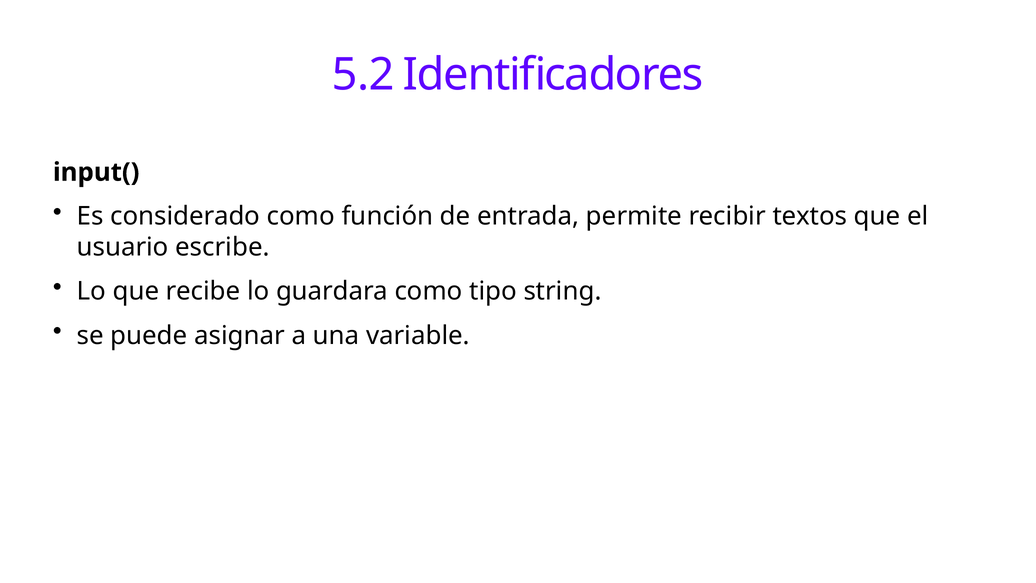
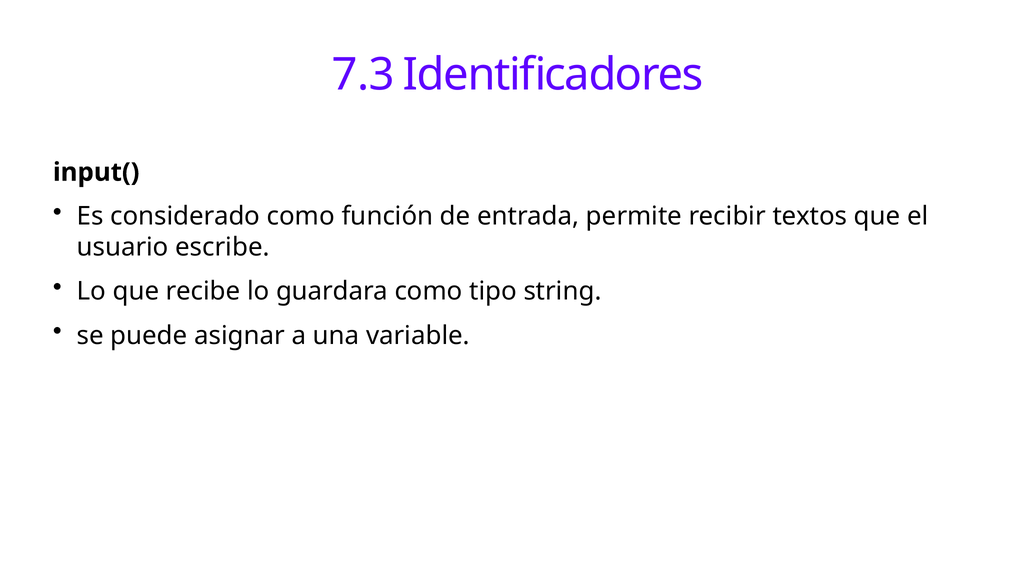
5.2: 5.2 -> 7.3 (363, 75)
